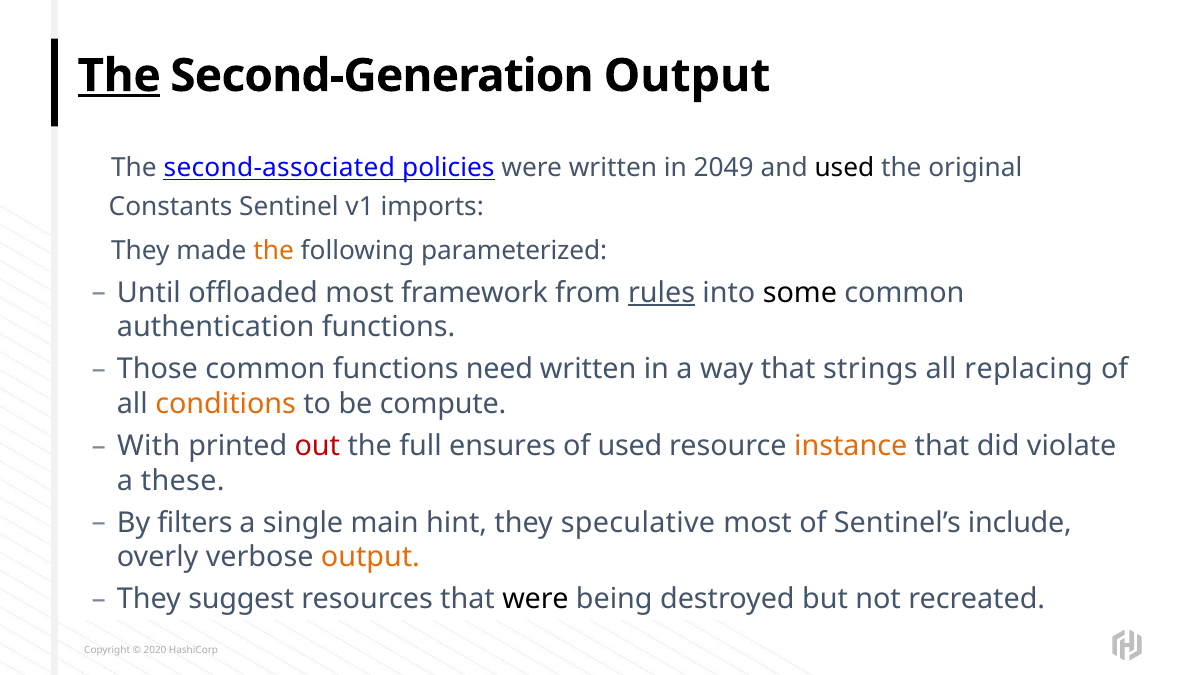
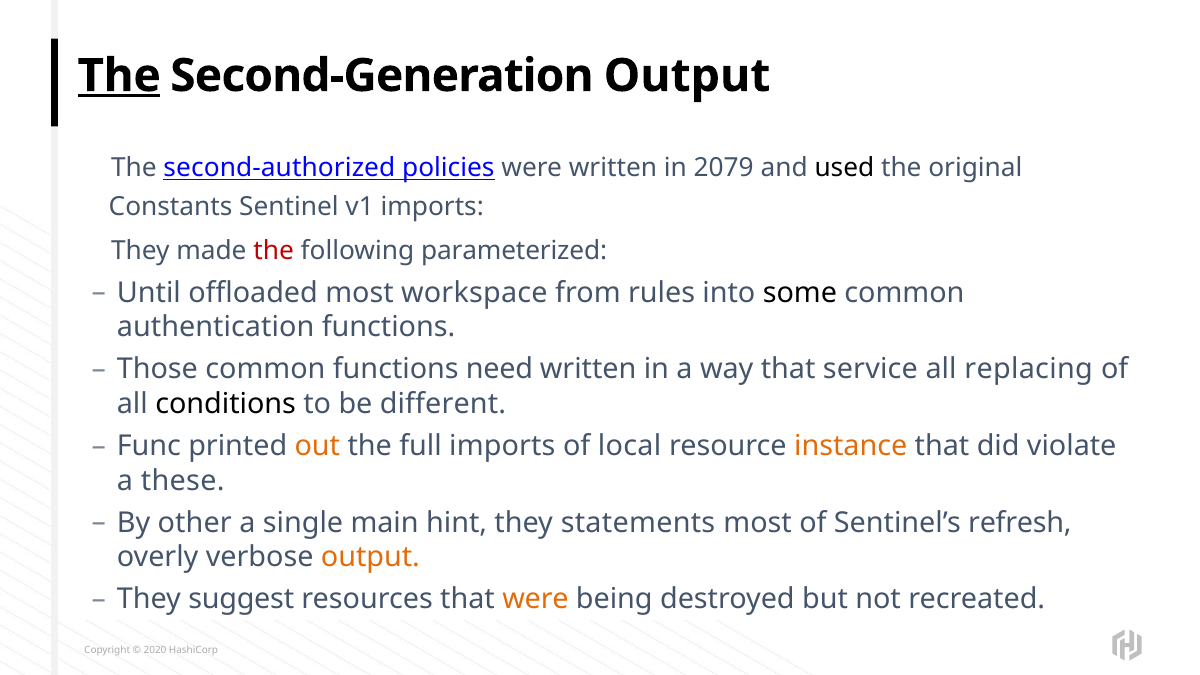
second-associated: second-associated -> second-authorized (279, 168)
2049: 2049 -> 2079 (724, 168)
the colour: orange -> red (274, 250)
framework: framework -> workspace (474, 293)
rules underline: present -> none (662, 293)
strings: strings -> service (870, 369)
conditions colour: orange -> black (226, 404)
compute: compute -> different (443, 404)
With: With -> Func (149, 446)
out colour: red -> orange (317, 446)
full ensures: ensures -> imports (502, 446)
of used: used -> local (630, 446)
filters: filters -> other (195, 523)
speculative: speculative -> statements (638, 523)
include: include -> refresh (1020, 523)
were colour: black -> orange (535, 599)
